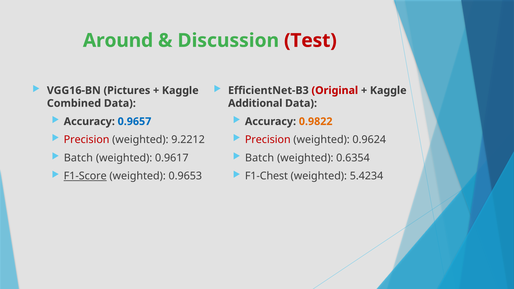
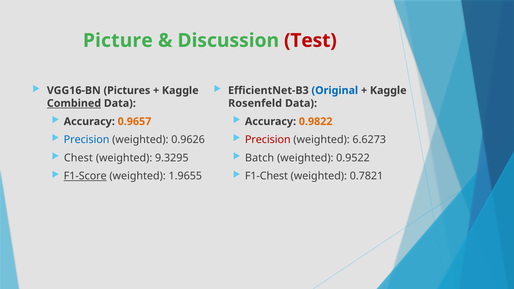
Around: Around -> Picture (118, 41)
Original colour: red -> blue (335, 90)
Additional: Additional -> Rosenfeld (255, 103)
Combined underline: none -> present (74, 103)
0.9657 colour: blue -> orange (134, 122)
Precision colour: red -> blue (87, 140)
9.2212: 9.2212 -> 0.9626 (188, 140)
0.9624: 0.9624 -> 6.6273 (369, 140)
Batch: Batch -> Chest (78, 158)
0.9617: 0.9617 -> 9.3295 (172, 158)
0.6354: 0.6354 -> 0.9522 (353, 158)
0.9653: 0.9653 -> 1.9655 (185, 176)
5.4234: 5.4234 -> 0.7821 (366, 176)
